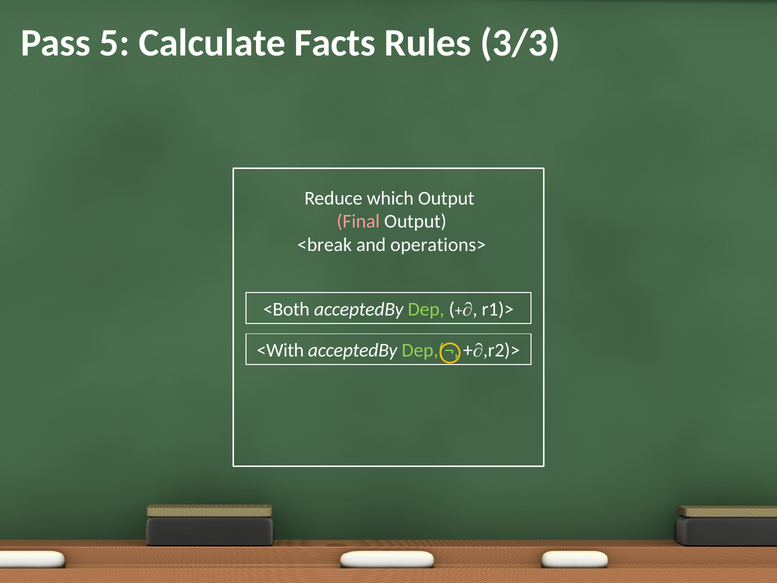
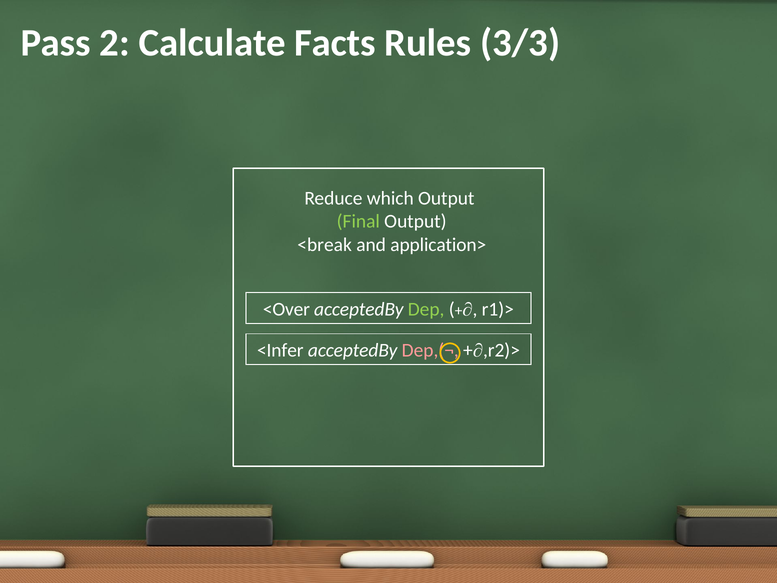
5: 5 -> 2 (115, 43)
Final colour: pink -> light green (358, 221)
operations>: operations> -> application> (438, 245)
<Both: <Both -> <Over (286, 309)
<With: <With -> <Infer (280, 350)
Dep,(¬ colour: light green -> pink (430, 350)
